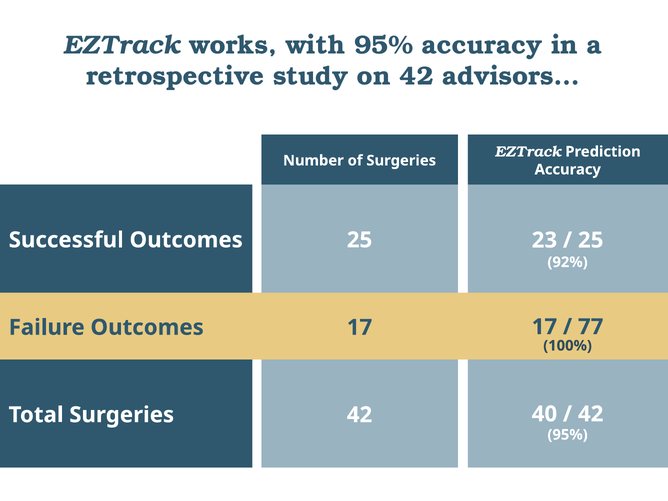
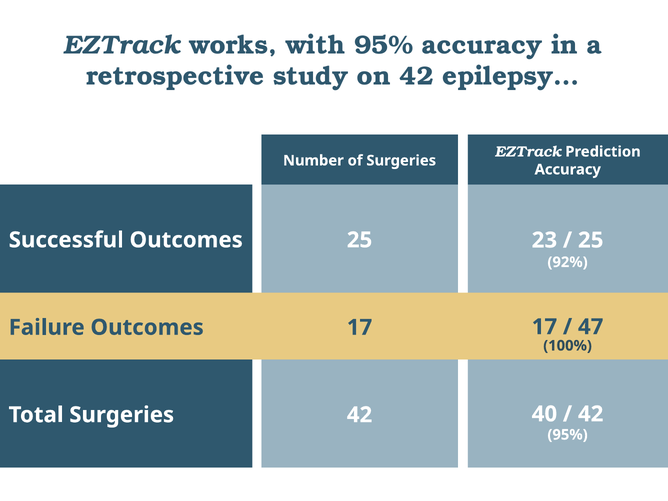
advisors…: advisors… -> epilepsy… (511, 76)
77: 77 -> 47 (591, 327)
